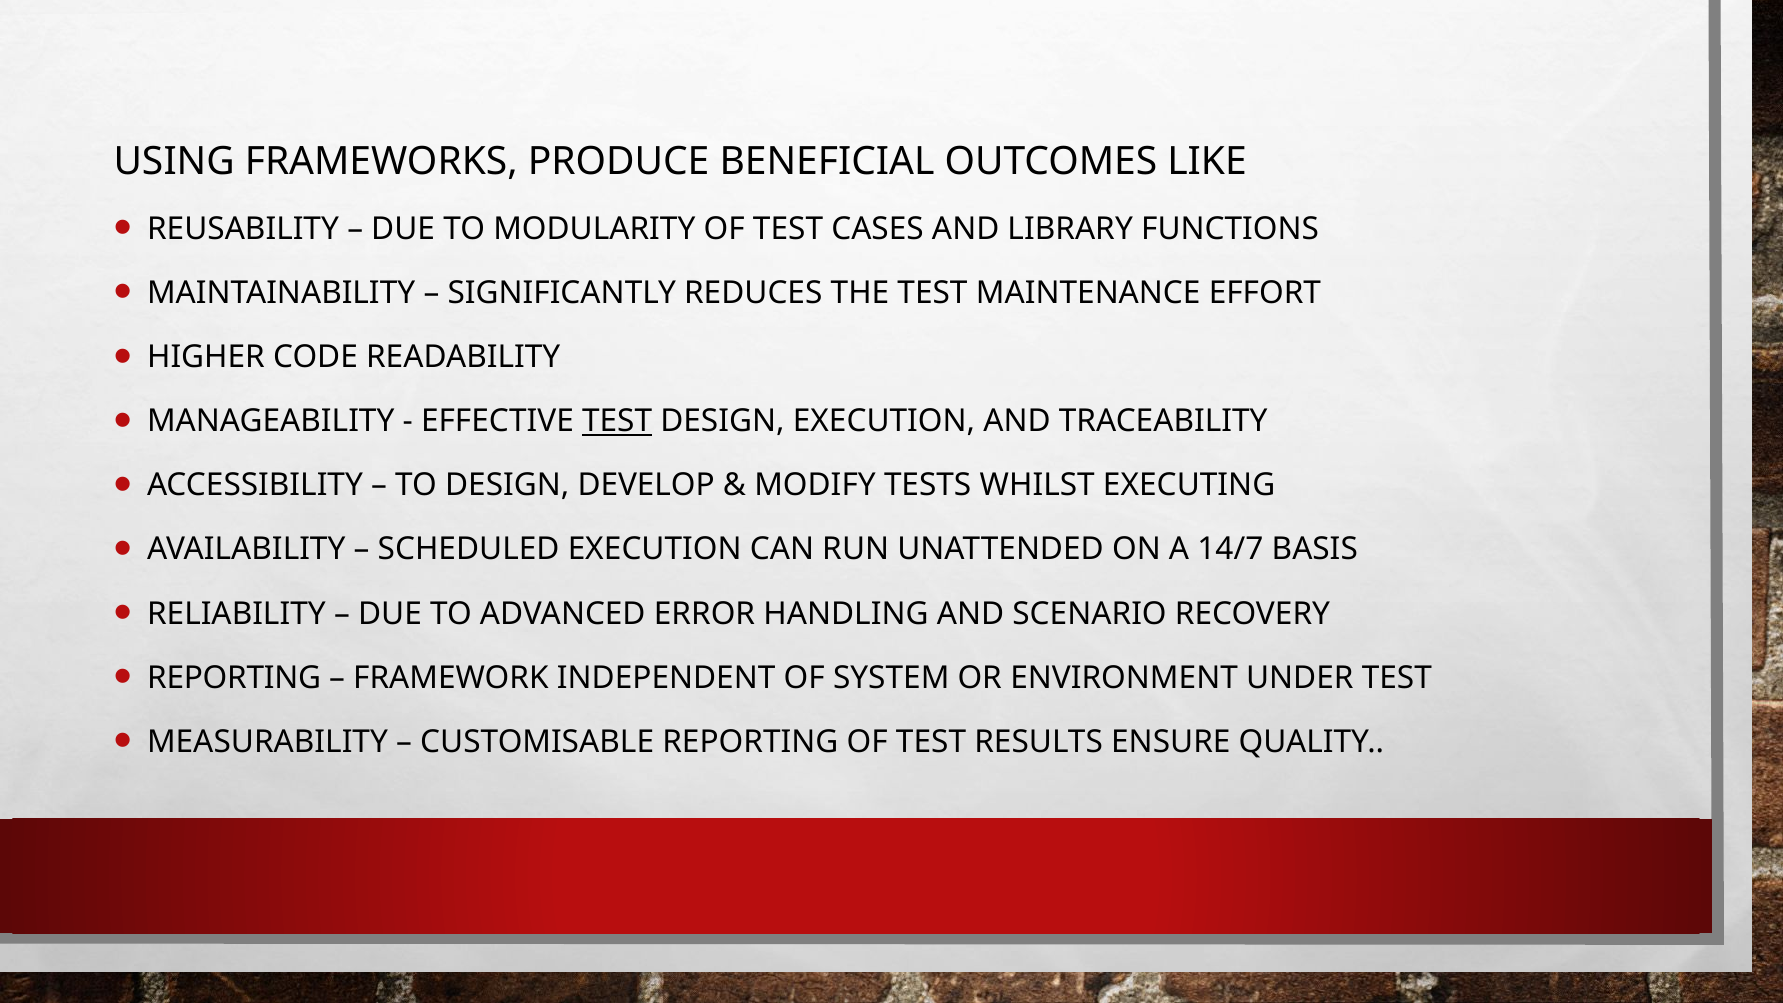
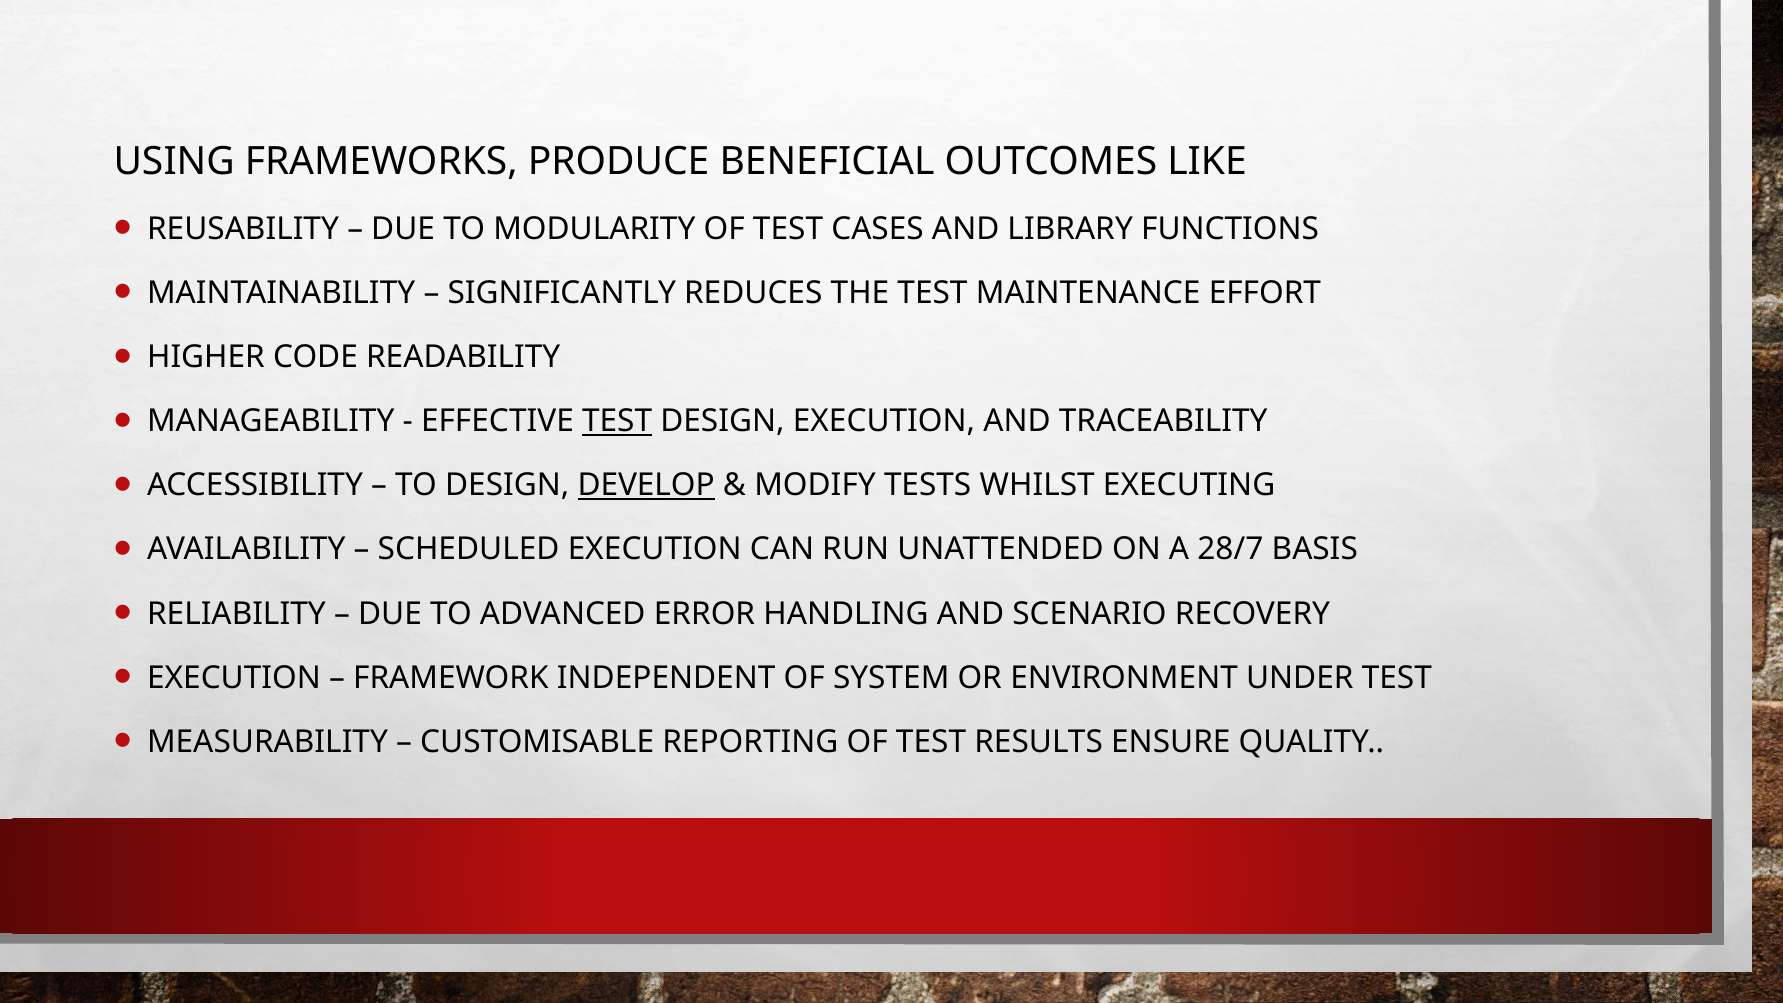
DEVELOP underline: none -> present (646, 485)
14/7: 14/7 -> 28/7 (1230, 549)
REPORTING: REPORTING -> EXECUTION (234, 678)
